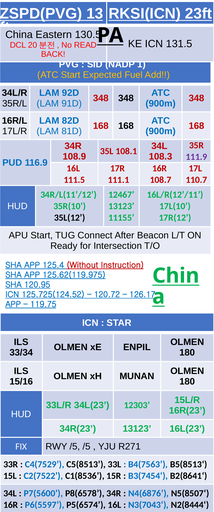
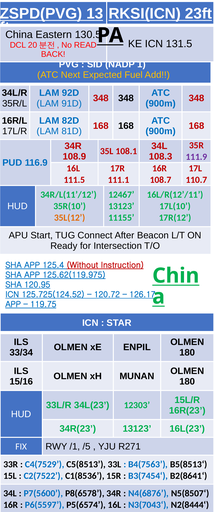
ATC Start: Start -> Next (71, 75)
35L(12 colour: black -> orange (70, 218)
RWY /5: /5 -> /1 (75, 447)
